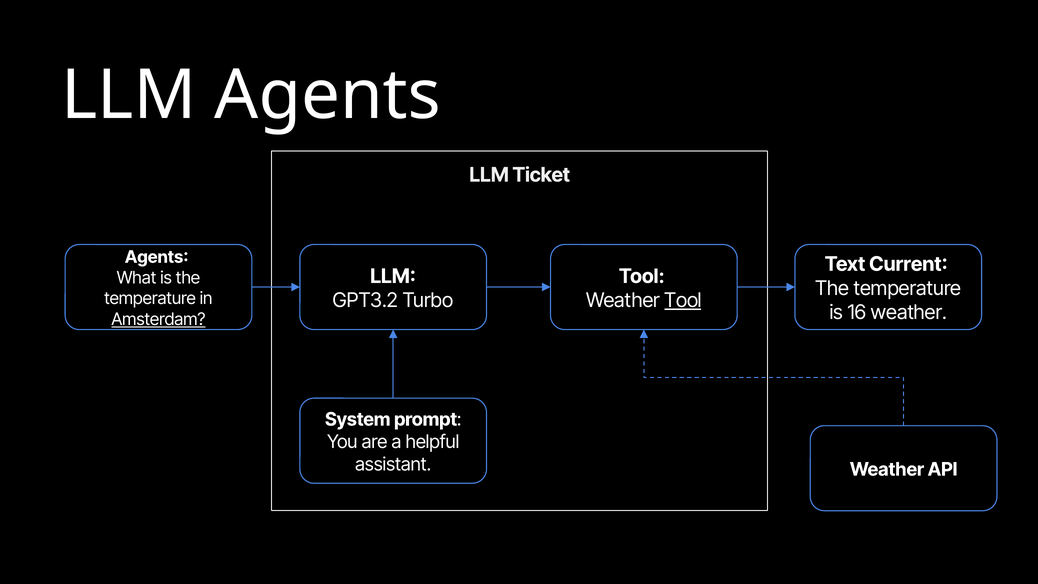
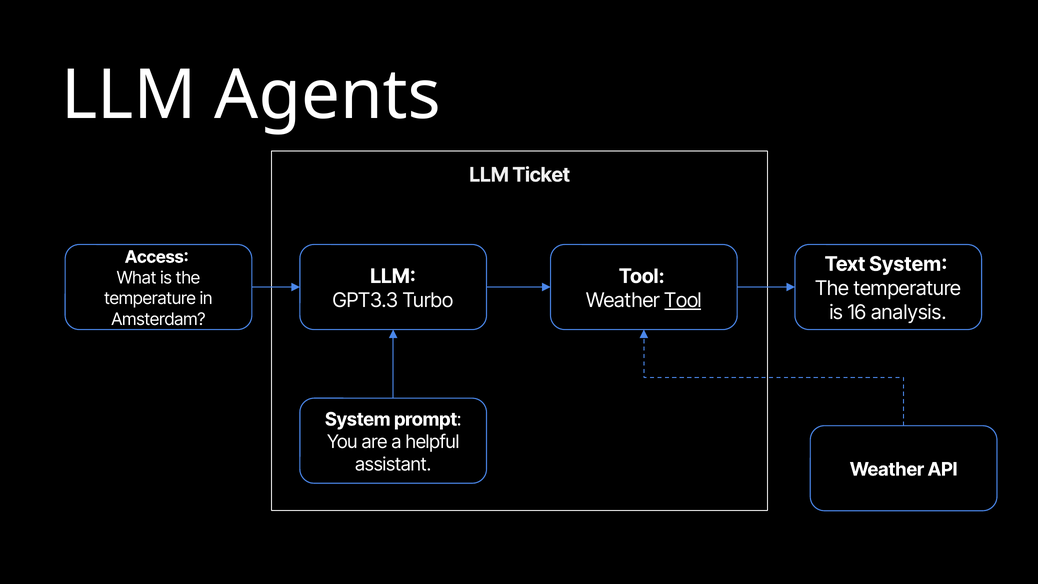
Agents: Agents -> Access (157, 257)
Text Current: Current -> System (908, 264)
GPT3.2: GPT3.2 -> GPT3.3 (366, 300)
16 weather: weather -> analysis (909, 313)
Amsterdam underline: present -> none (158, 319)
